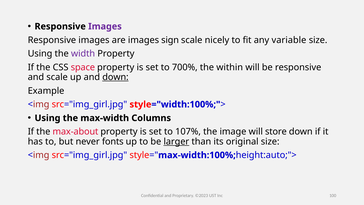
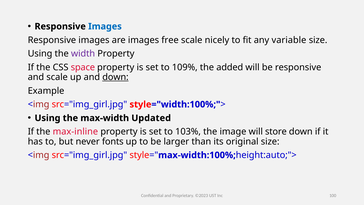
Images colour: purple -> blue (105, 26)
sign: sign -> free (170, 40)
700%: 700% -> 109% (185, 67)
within: within -> added (230, 67)
Columns: Columns -> Updated (151, 118)
max-about: max-about -> max-inline (75, 132)
107%: 107% -> 103% (188, 132)
larger underline: present -> none (176, 141)
